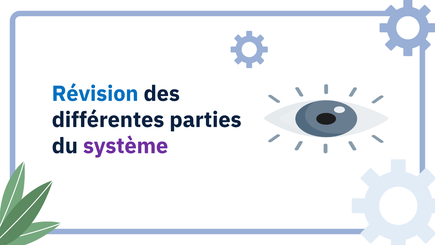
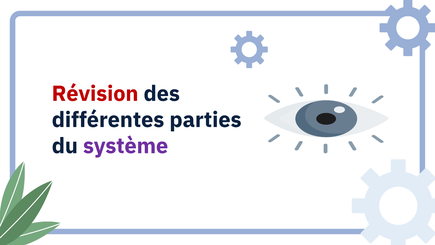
Révision colour: blue -> red (95, 94)
